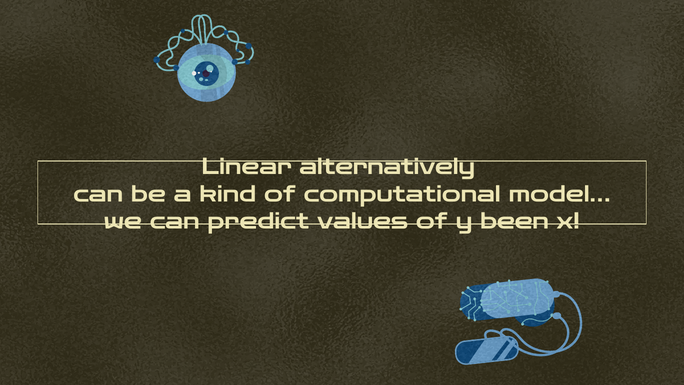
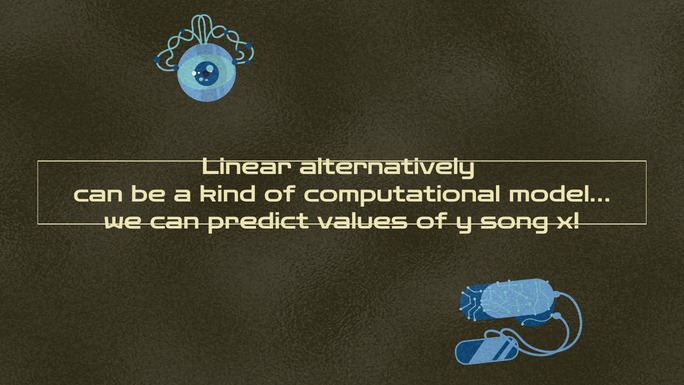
been: been -> song (515, 221)
